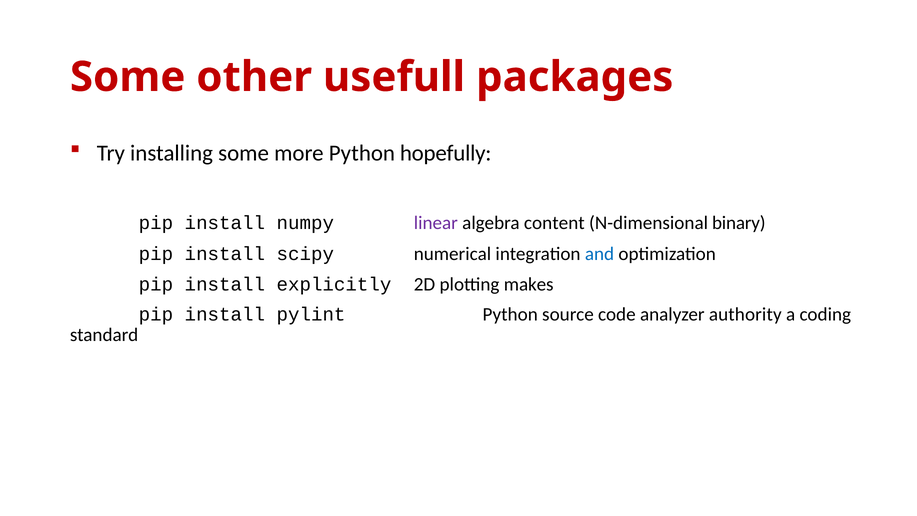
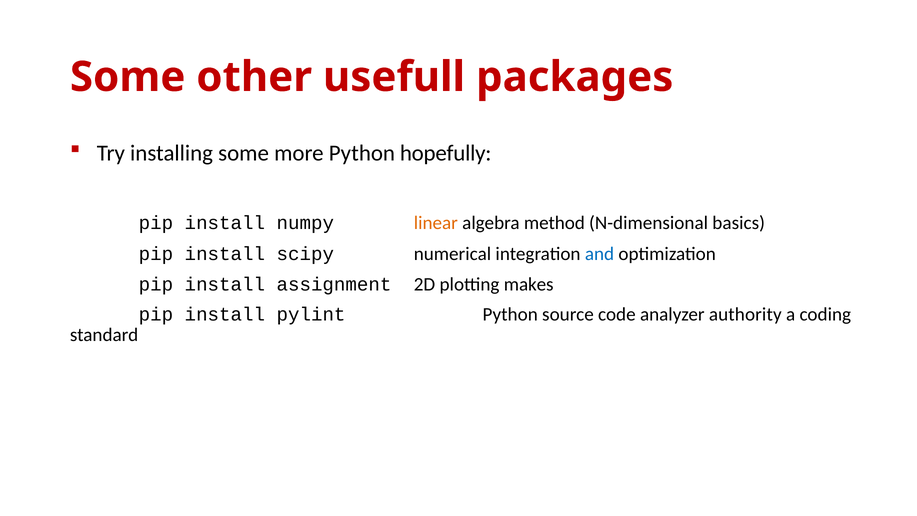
linear colour: purple -> orange (436, 223)
content: content -> method (554, 223)
binary: binary -> basics (739, 223)
explicitly: explicitly -> assignment (334, 284)
